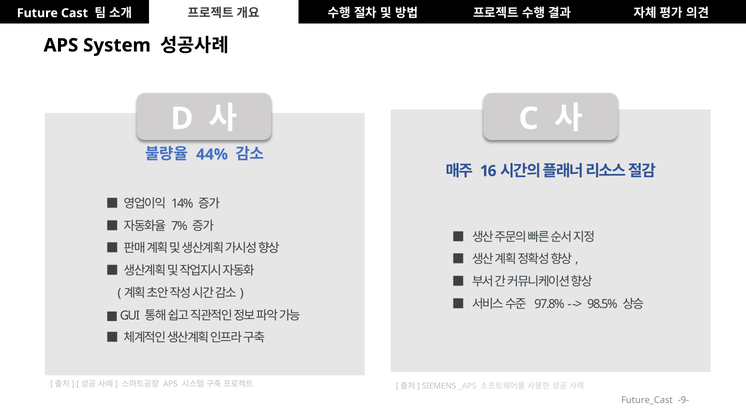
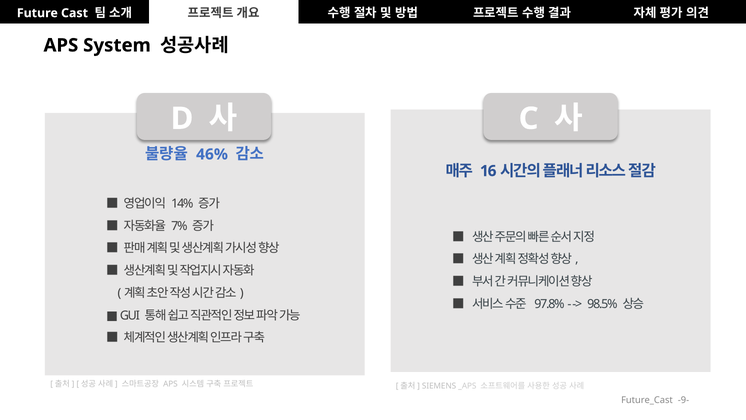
44%: 44% -> 46% (212, 154)
